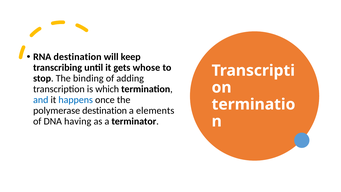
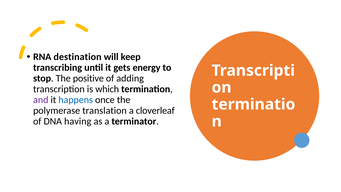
whose: whose -> energy (147, 68)
binding: binding -> positive (88, 78)
and colour: blue -> purple (41, 100)
polymerase destination: destination -> translation (105, 111)
elements: elements -> cloverleaf (155, 111)
